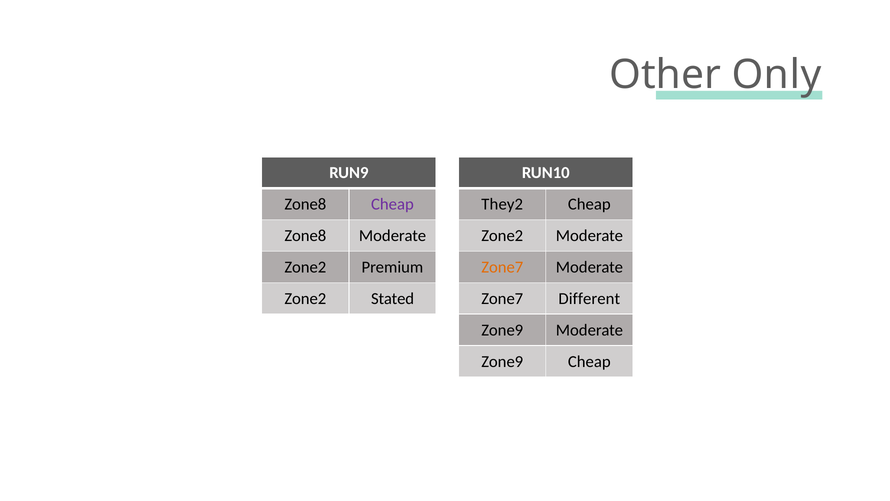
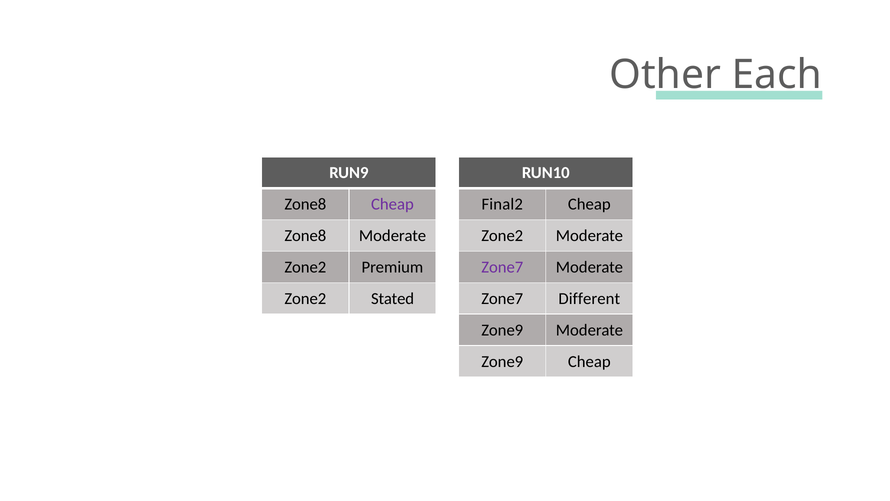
Only: Only -> Each (777, 75)
They2: They2 -> Final2 (502, 204)
Zone7 colour: orange -> purple (502, 267)
